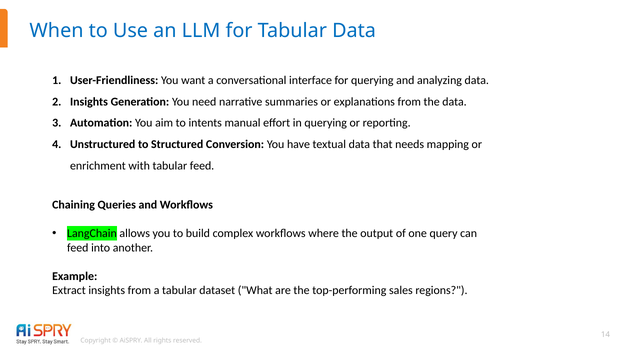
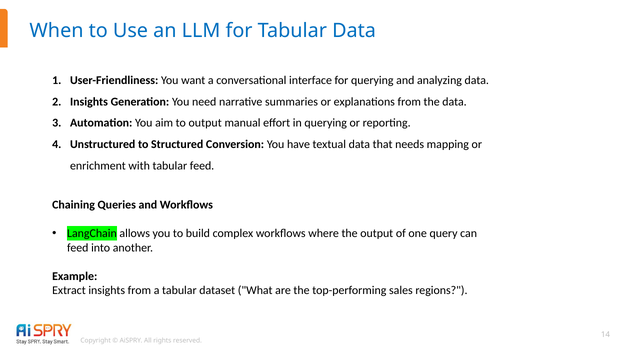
to intents: intents -> output (205, 123)
